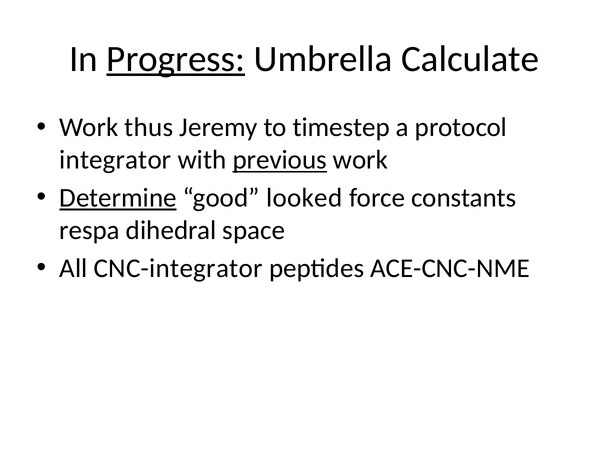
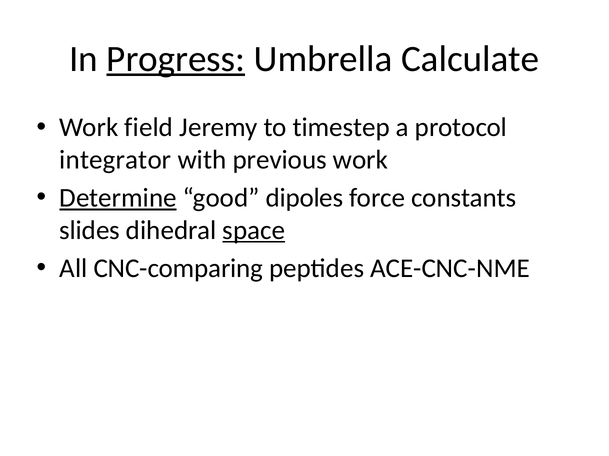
thus: thus -> field (149, 128)
previous underline: present -> none (280, 160)
looked: looked -> dipoles (304, 198)
respa: respa -> slides (90, 231)
space underline: none -> present (254, 231)
CNC-integrator: CNC-integrator -> CNC-comparing (178, 269)
